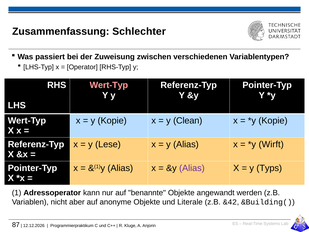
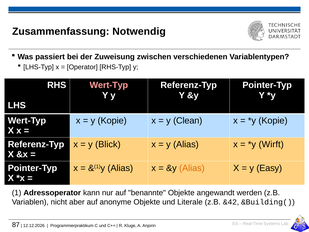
Schlechter: Schlechter -> Notwendig (139, 31)
Lese: Lese -> Blick (108, 144)
Alias colour: purple -> orange (192, 168)
Typs: Typs -> Easy (269, 168)
